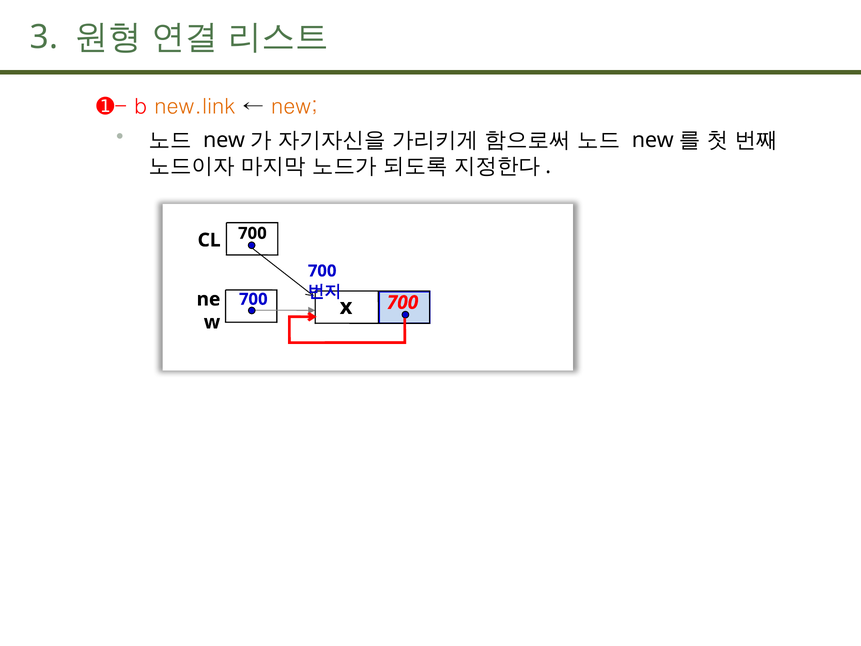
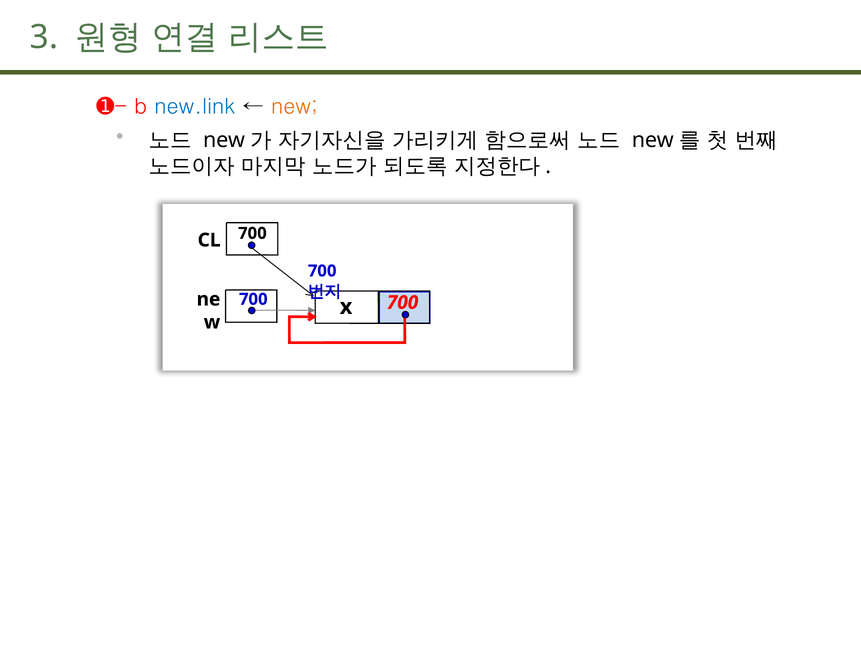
new.link colour: orange -> blue (195, 106)
